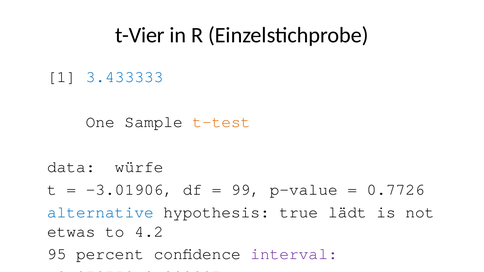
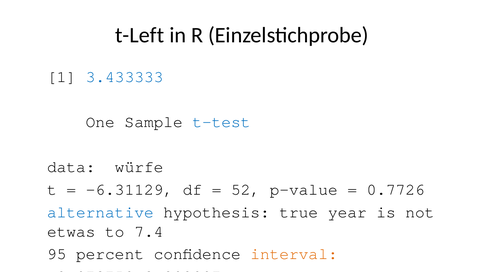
t-Vier: t-Vier -> t-Left (140, 35)
t-test colour: orange -> blue (221, 122)
-3.01906: -3.01906 -> -6.31129 (130, 190)
99: 99 -> 52 (246, 190)
lädt: lädt -> year (347, 212)
4.2: 4.2 -> 7.4 (149, 232)
interval colour: purple -> orange (294, 254)
